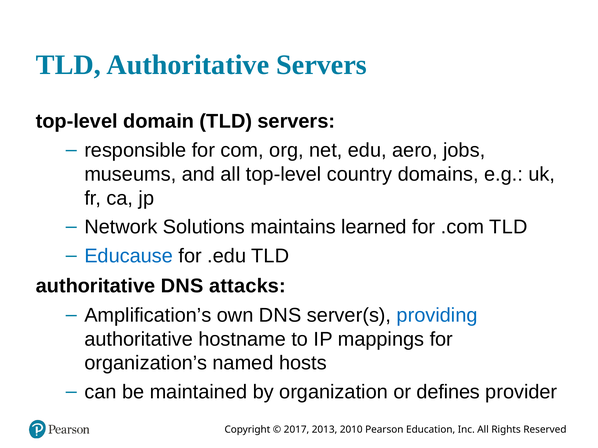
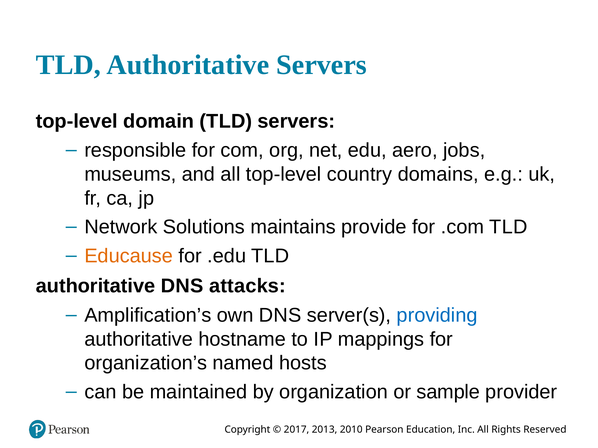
learned: learned -> provide (374, 227)
Educause colour: blue -> orange (129, 256)
defines: defines -> sample (448, 392)
